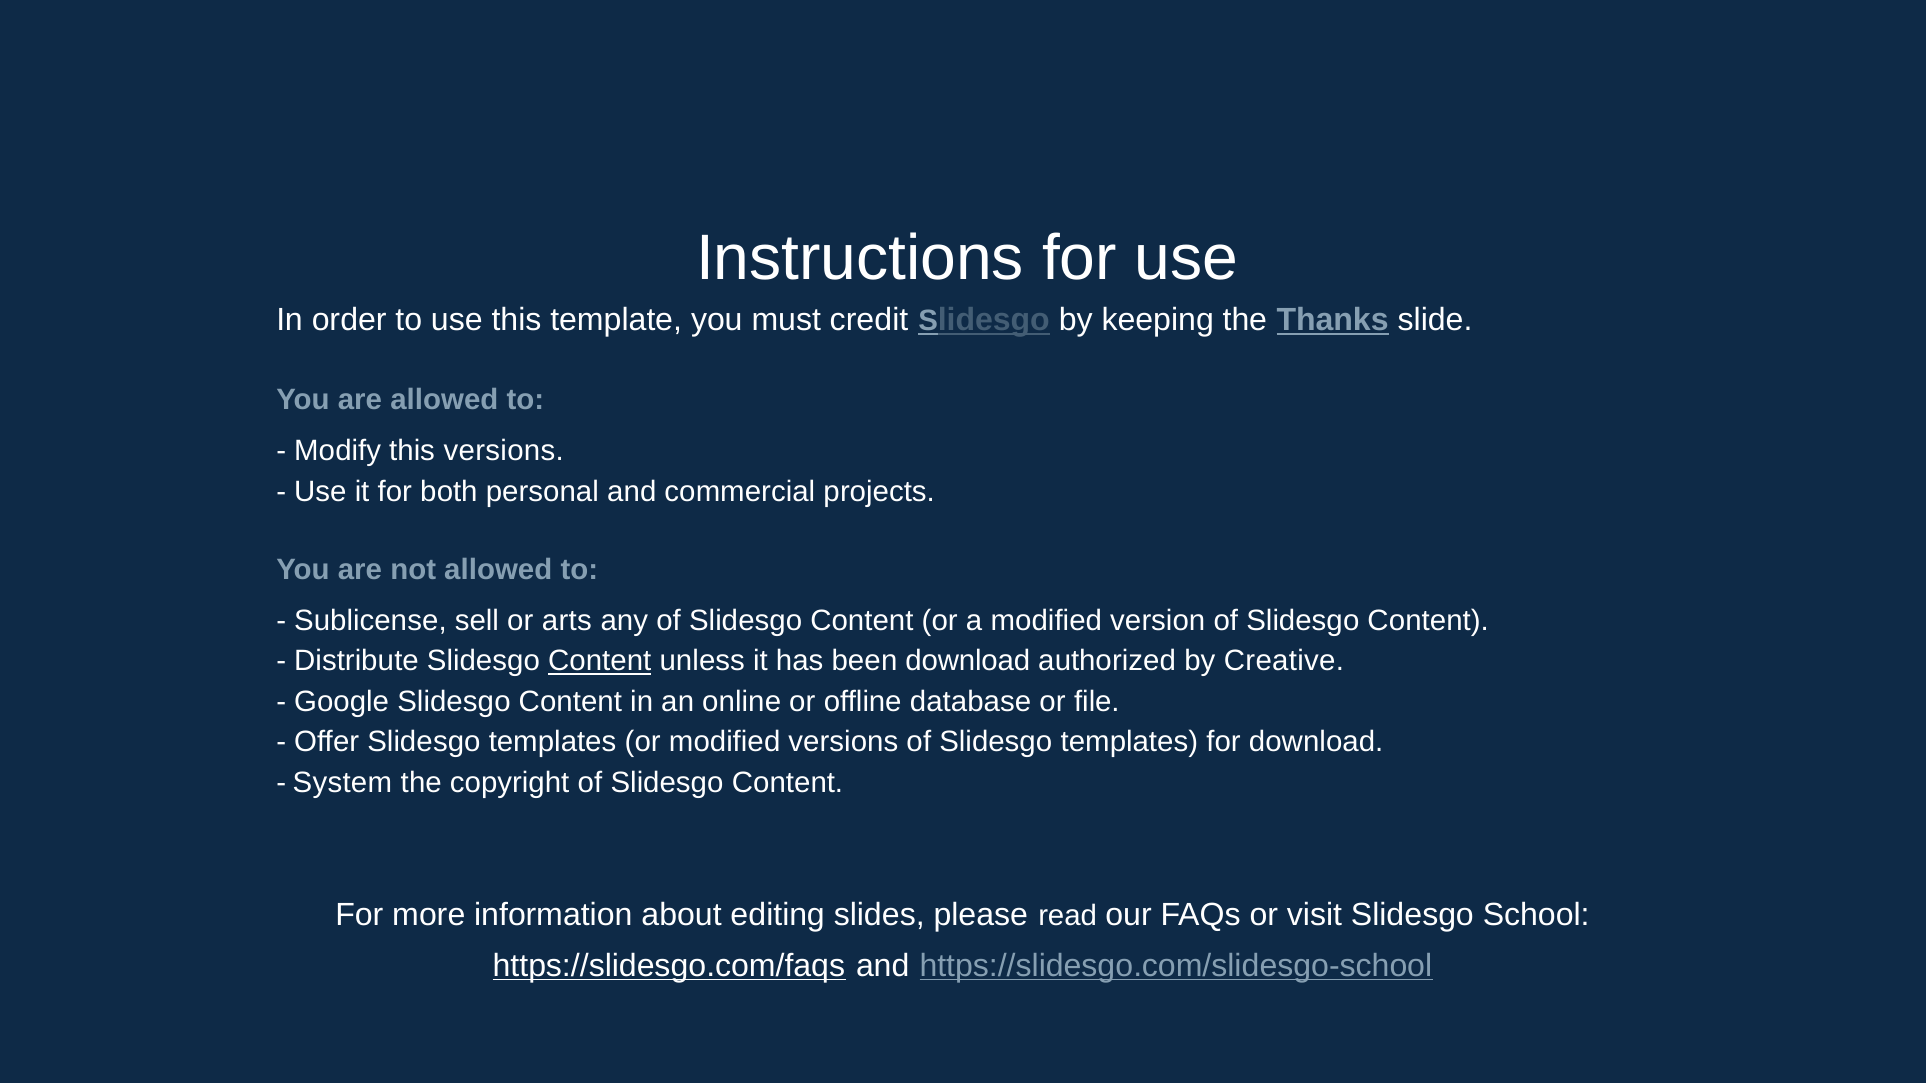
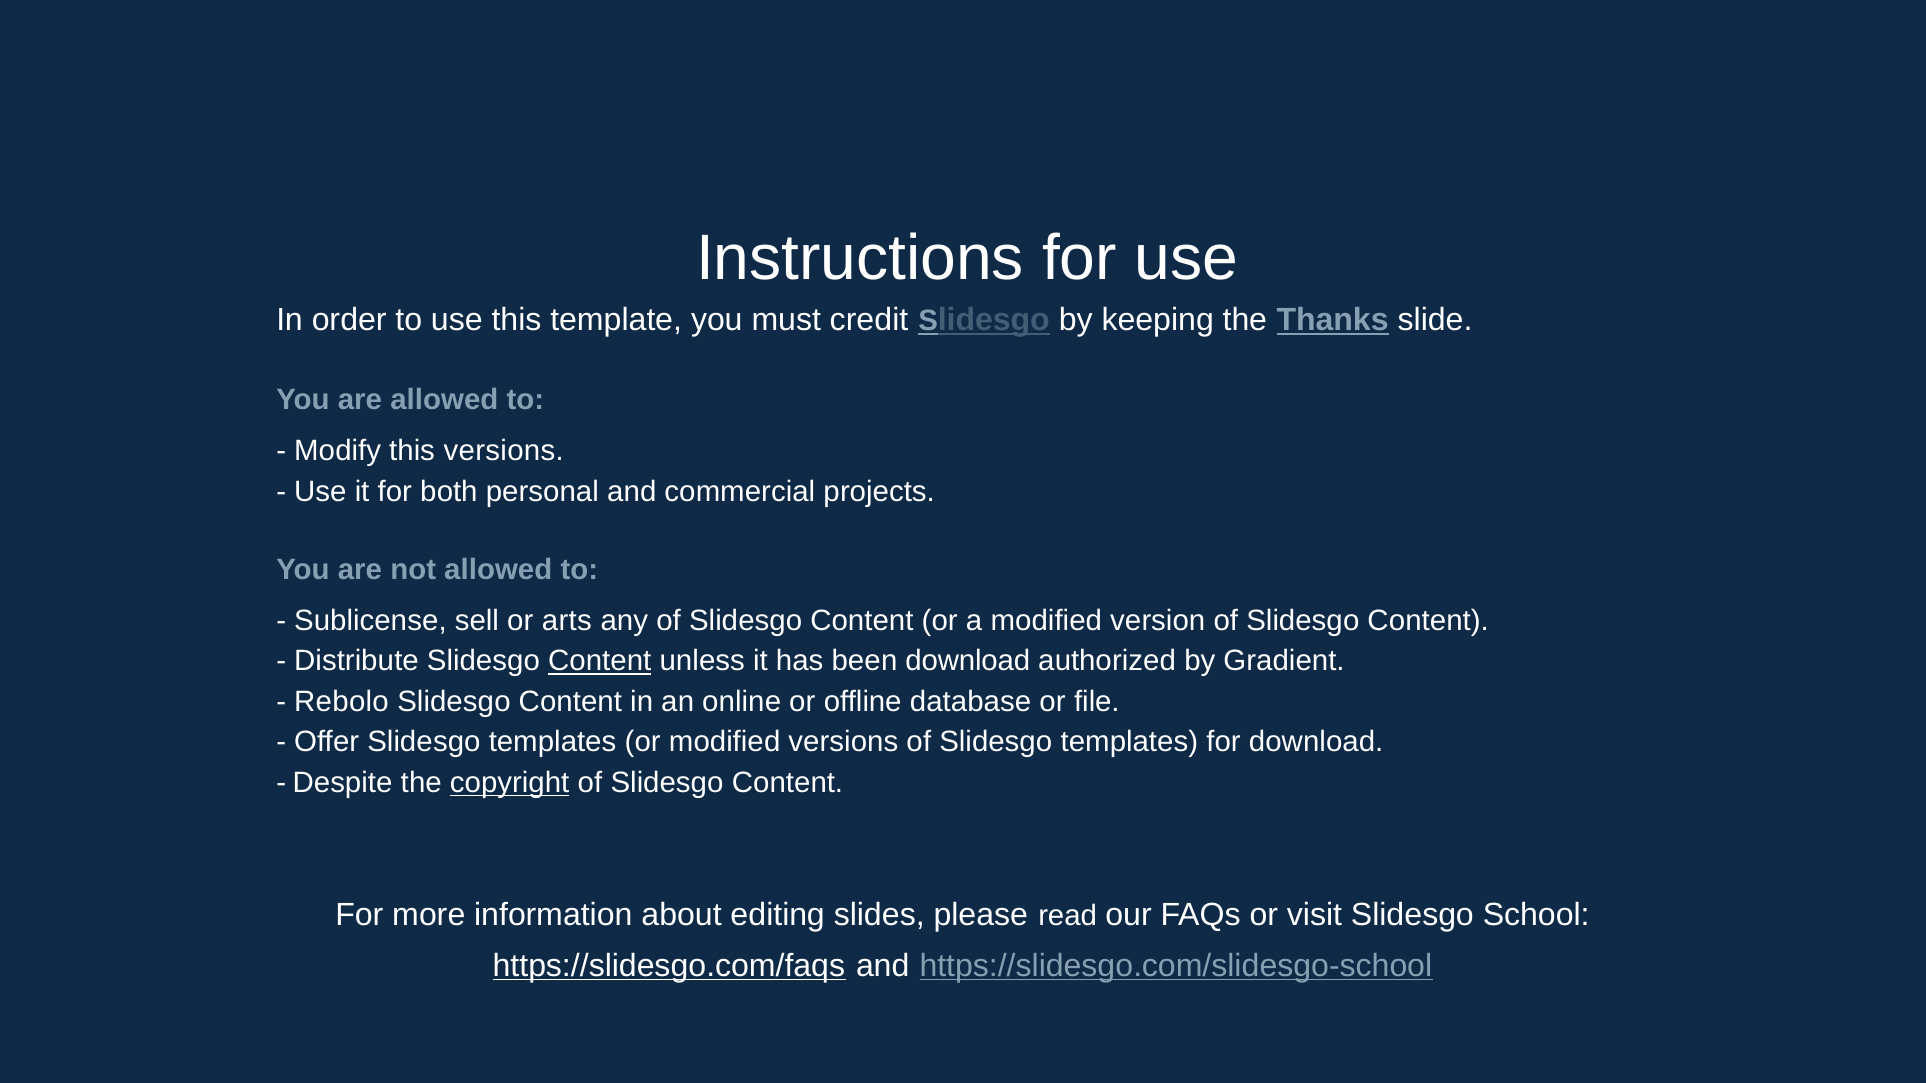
Creative: Creative -> Gradient (1284, 661)
Google: Google -> Rebolo (342, 702)
System: System -> Despite (343, 783)
copyright underline: none -> present (510, 783)
